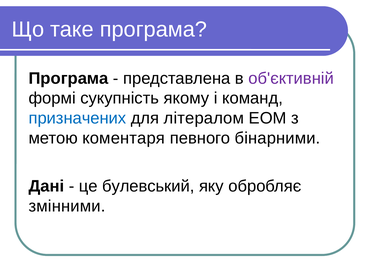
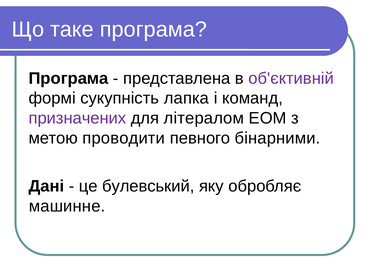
якому: якому -> лапка (186, 98)
призначених colour: blue -> purple (77, 118)
коментаря: коментаря -> проводити (124, 138)
змінними: змінними -> машинне (67, 206)
